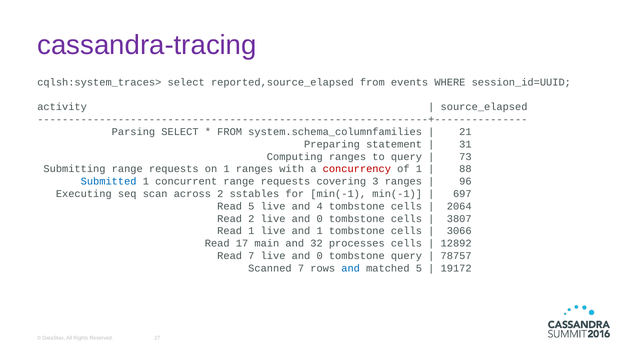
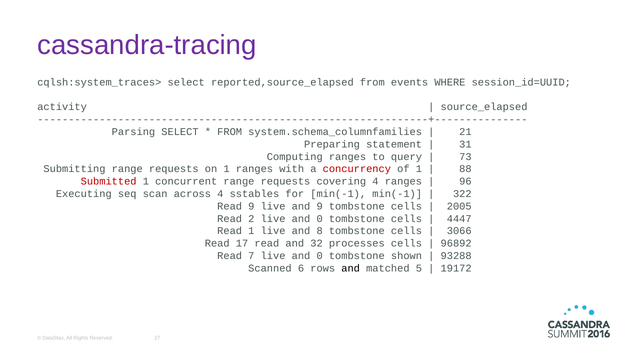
Submitted colour: blue -> red (109, 182)
covering 3: 3 -> 4 (375, 182)
across 2: 2 -> 4 (220, 194)
697: 697 -> 322 (462, 194)
Read 5: 5 -> 9 (251, 206)
and 4: 4 -> 9 (320, 206)
2064: 2064 -> 2005 (459, 206)
3807: 3807 -> 4447 (459, 219)
and 1: 1 -> 8 (320, 231)
17 main: main -> read (267, 244)
12892: 12892 -> 96892 (456, 244)
tombstone query: query -> shown (406, 256)
78757: 78757 -> 93288 (456, 256)
Scanned 7: 7 -> 6 (301, 269)
and colour: blue -> black (351, 269)
